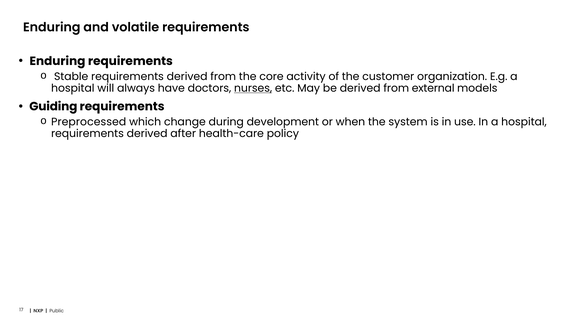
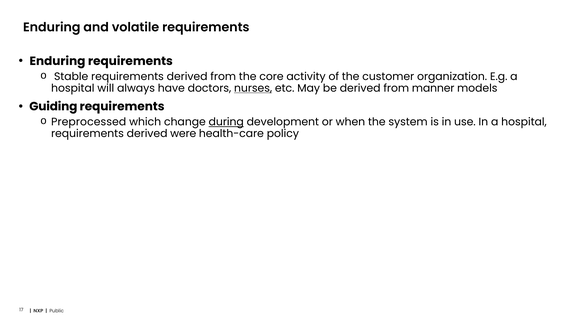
external: external -> manner (433, 88)
during underline: none -> present (226, 122)
after: after -> were (183, 133)
